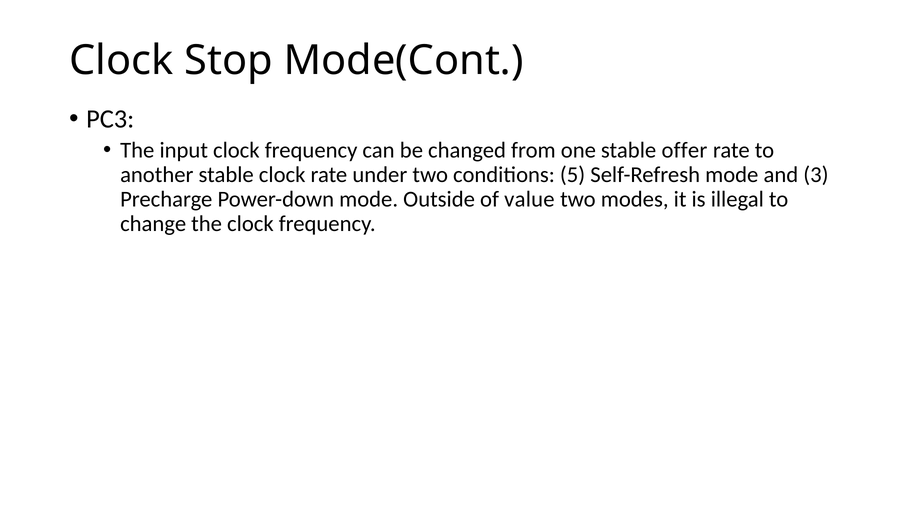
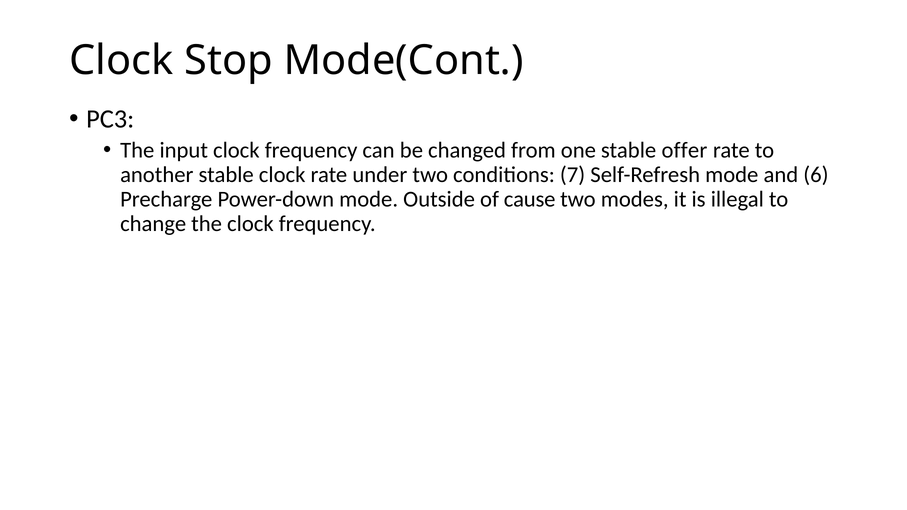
5: 5 -> 7 (573, 175)
3: 3 -> 6 (816, 175)
value: value -> cause (530, 199)
